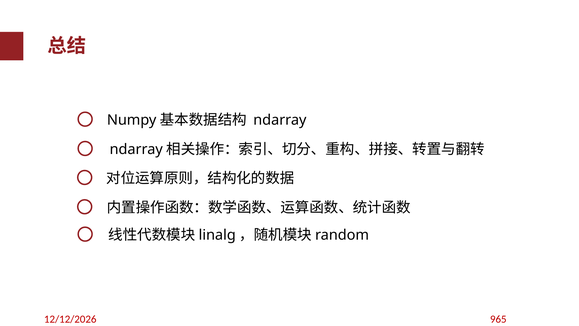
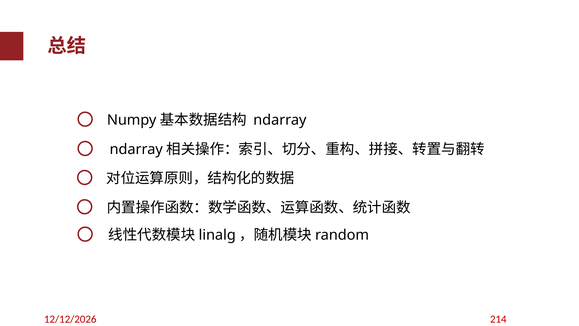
965: 965 -> 214 (498, 319)
